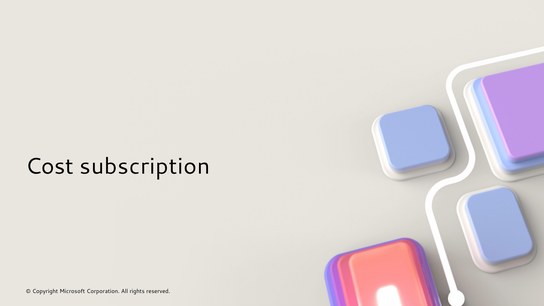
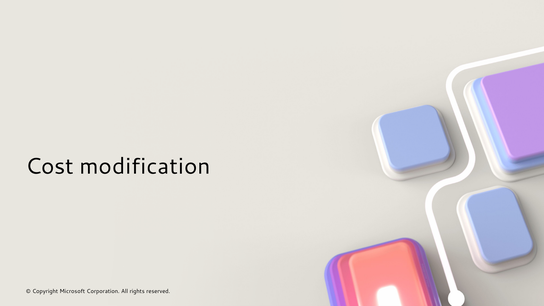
subscription: subscription -> modification (145, 166)
